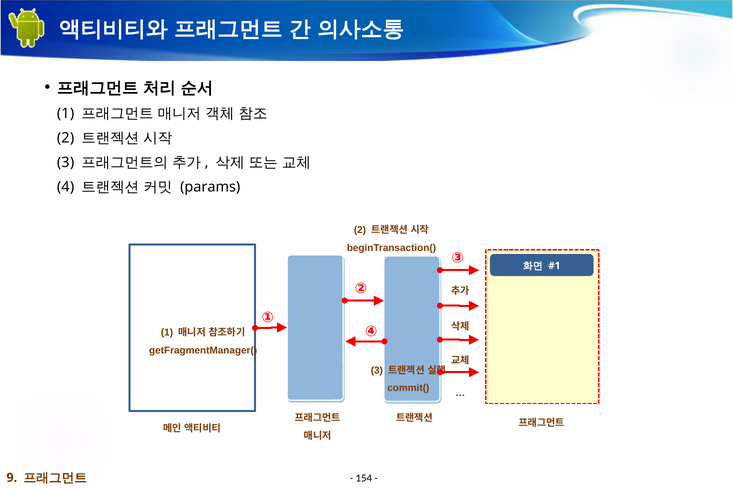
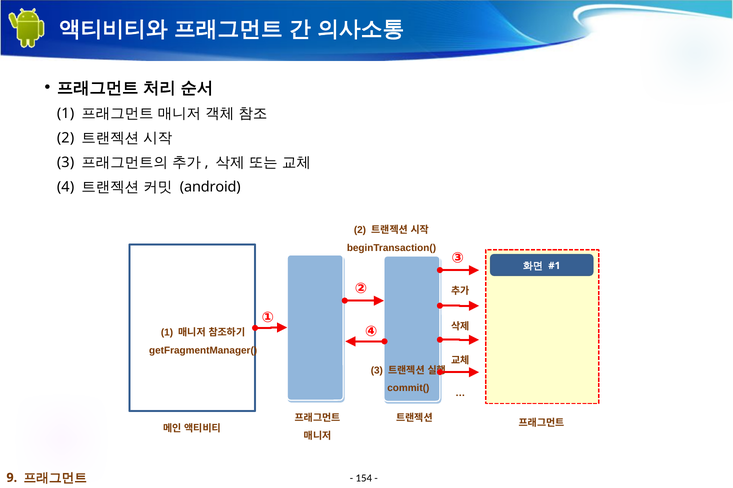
params: params -> android (210, 187)
